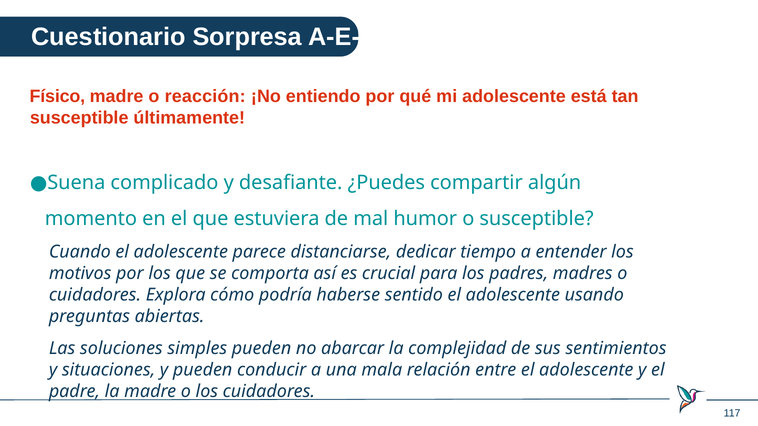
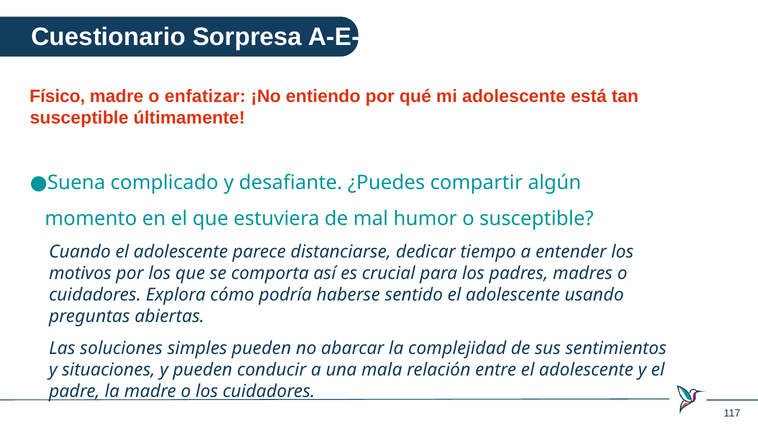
reacción: reacción -> enfatizar (205, 96)
